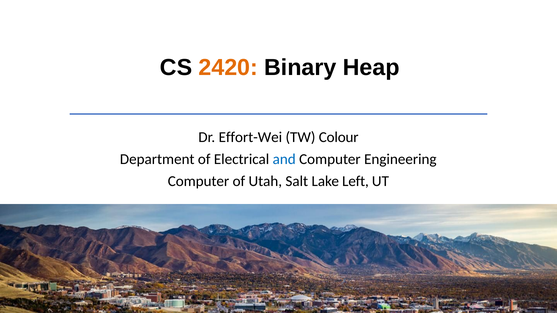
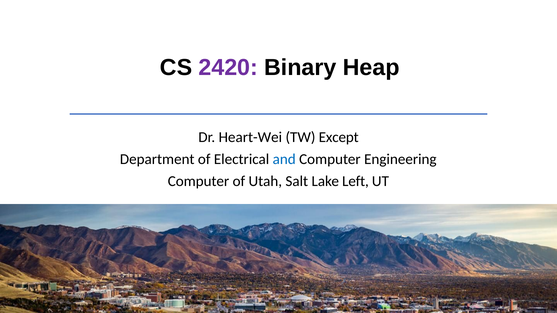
2420 colour: orange -> purple (228, 67)
Effort-Wei: Effort-Wei -> Heart-Wei (250, 137)
Colour: Colour -> Except (339, 137)
